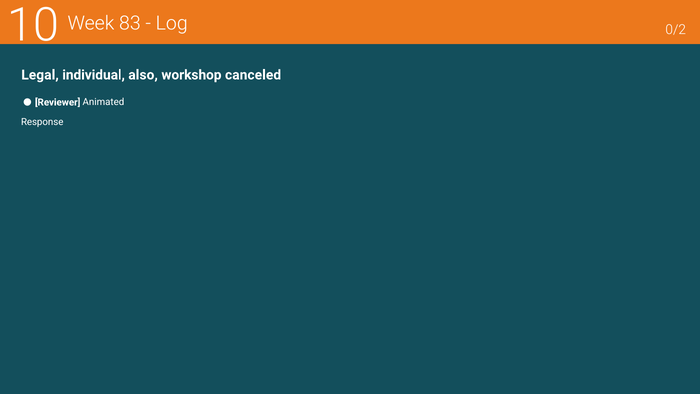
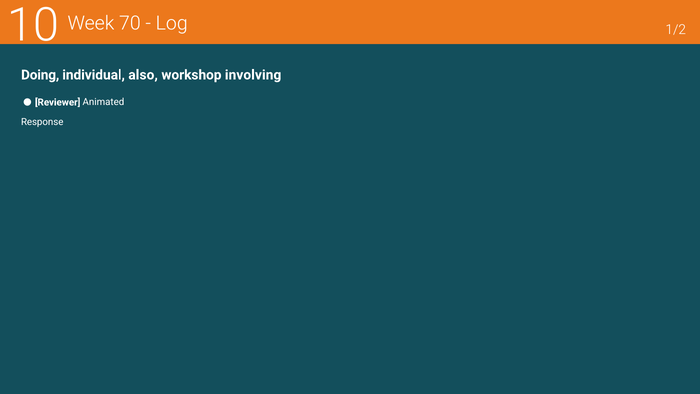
83: 83 -> 70 (130, 23)
0/2: 0/2 -> 1/2 (676, 30)
Legal: Legal -> Doing (40, 75)
canceled: canceled -> involving (253, 75)
